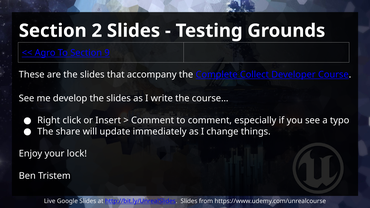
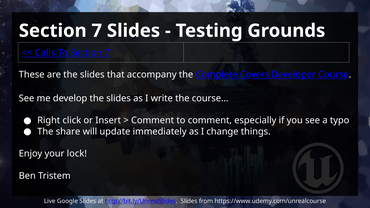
2: 2 -> 7 (97, 31)
Agro: Agro -> Calls (45, 53)
To Section 9: 9 -> 7 (107, 53)
Collect: Collect -> Covers (254, 75)
